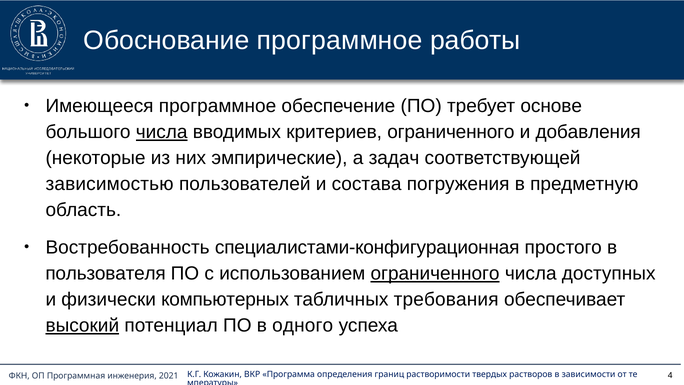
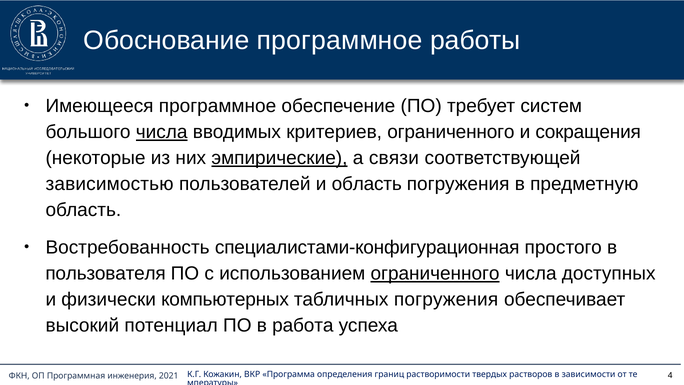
основе: основе -> систем (551, 106)
добавления: добавления -> сокращения (588, 132)
эмпирические underline: none -> present (279, 158)
задач: задач -> связи (394, 158)
и состава: состава -> область (367, 184)
табличных требования: требования -> погружения (446, 299)
высокий underline: present -> none (82, 325)
одного: одного -> работа (303, 325)
